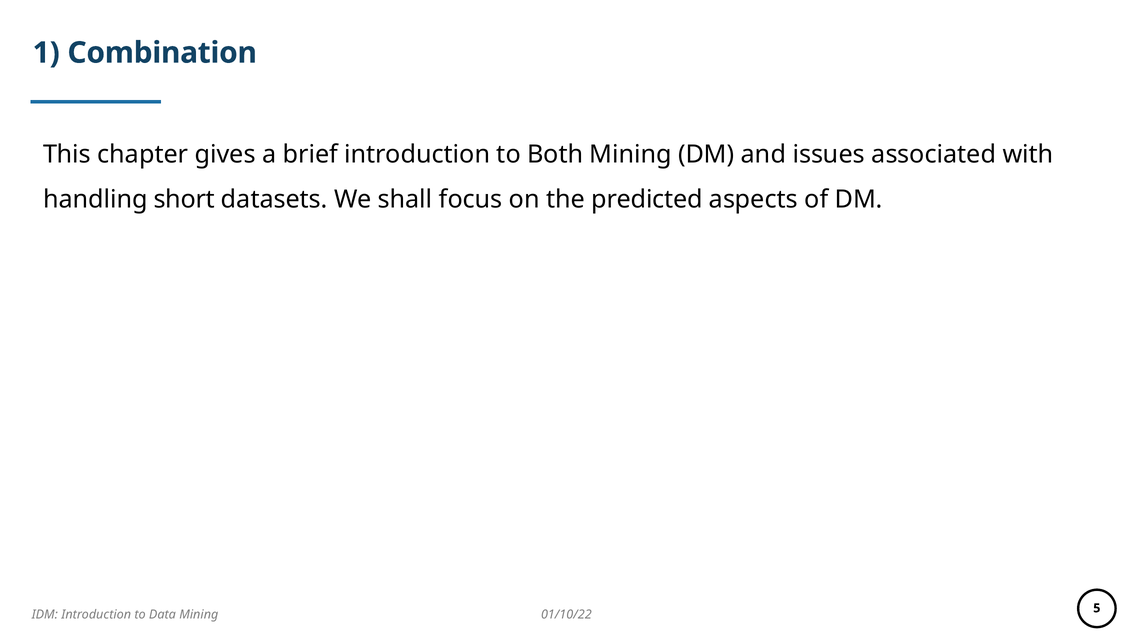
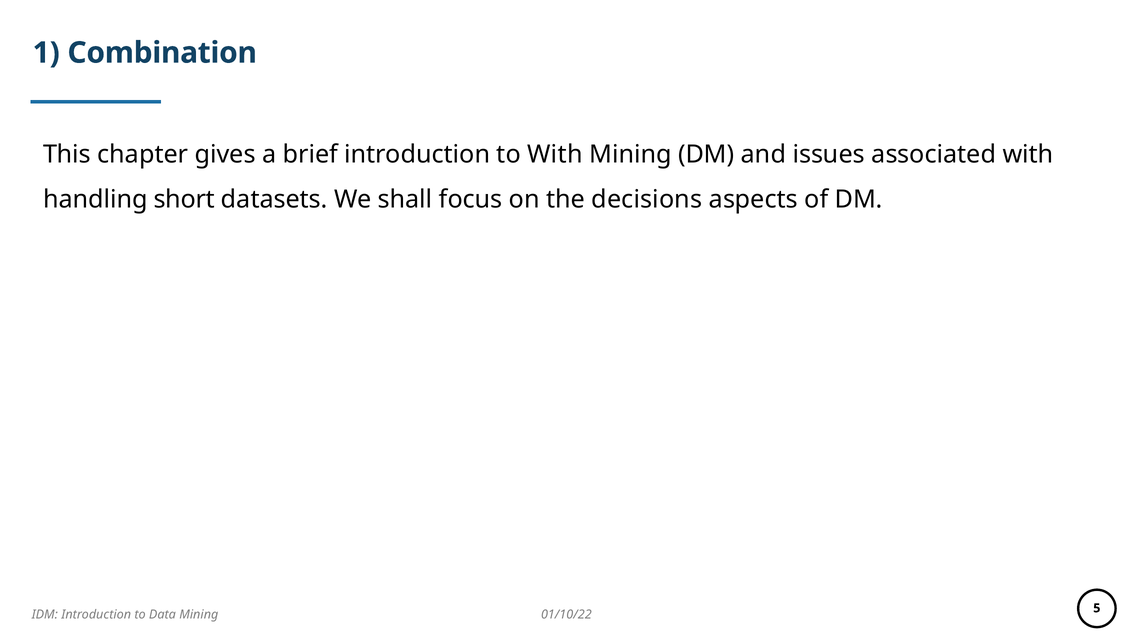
to Both: Both -> With (555, 154)
predicted: predicted -> decisions (647, 200)
